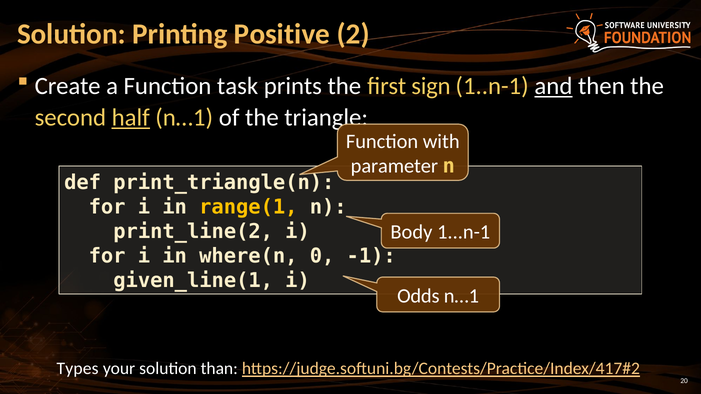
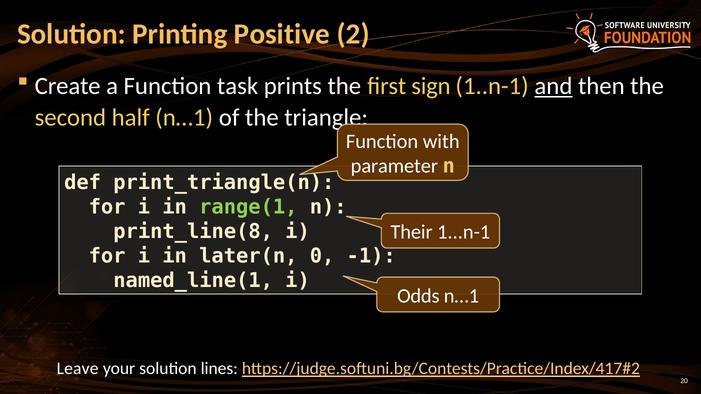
half underline: present -> none (131, 118)
range(1 colour: yellow -> light green (248, 207)
print_line(2: print_line(2 -> print_line(8 (193, 232)
Body: Body -> Their (412, 232)
where(n: where(n -> later(n (248, 256)
given_line(1: given_line(1 -> named_line(1 (193, 281)
Types: Types -> Leave (78, 369)
than: than -> lines (219, 369)
